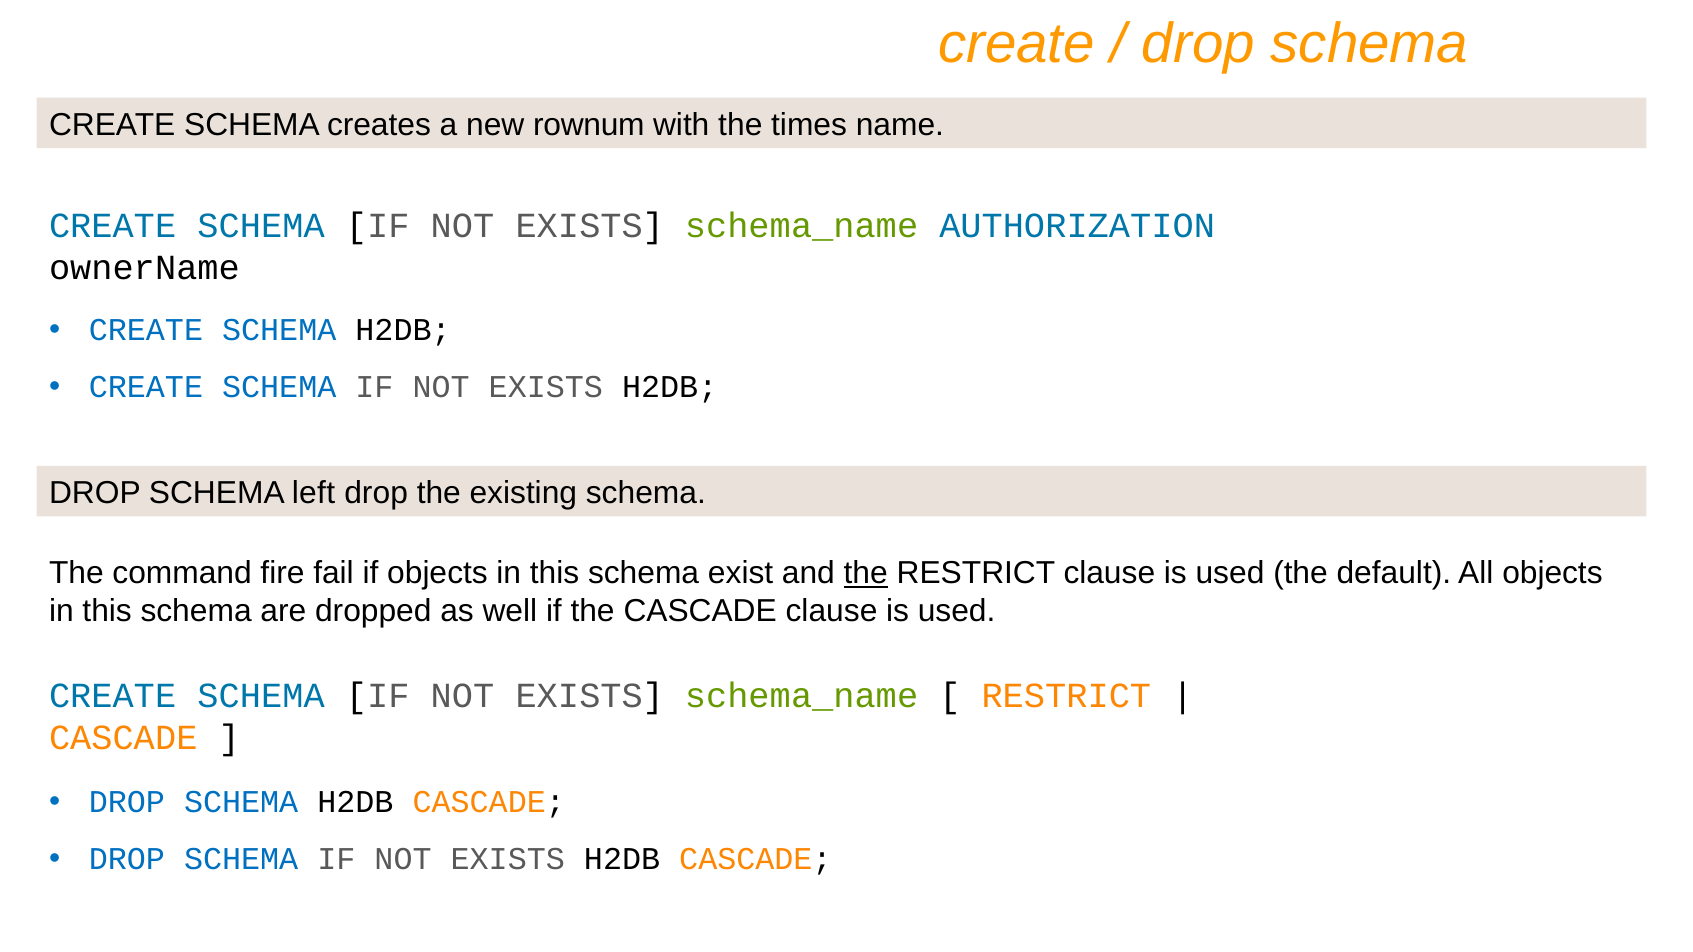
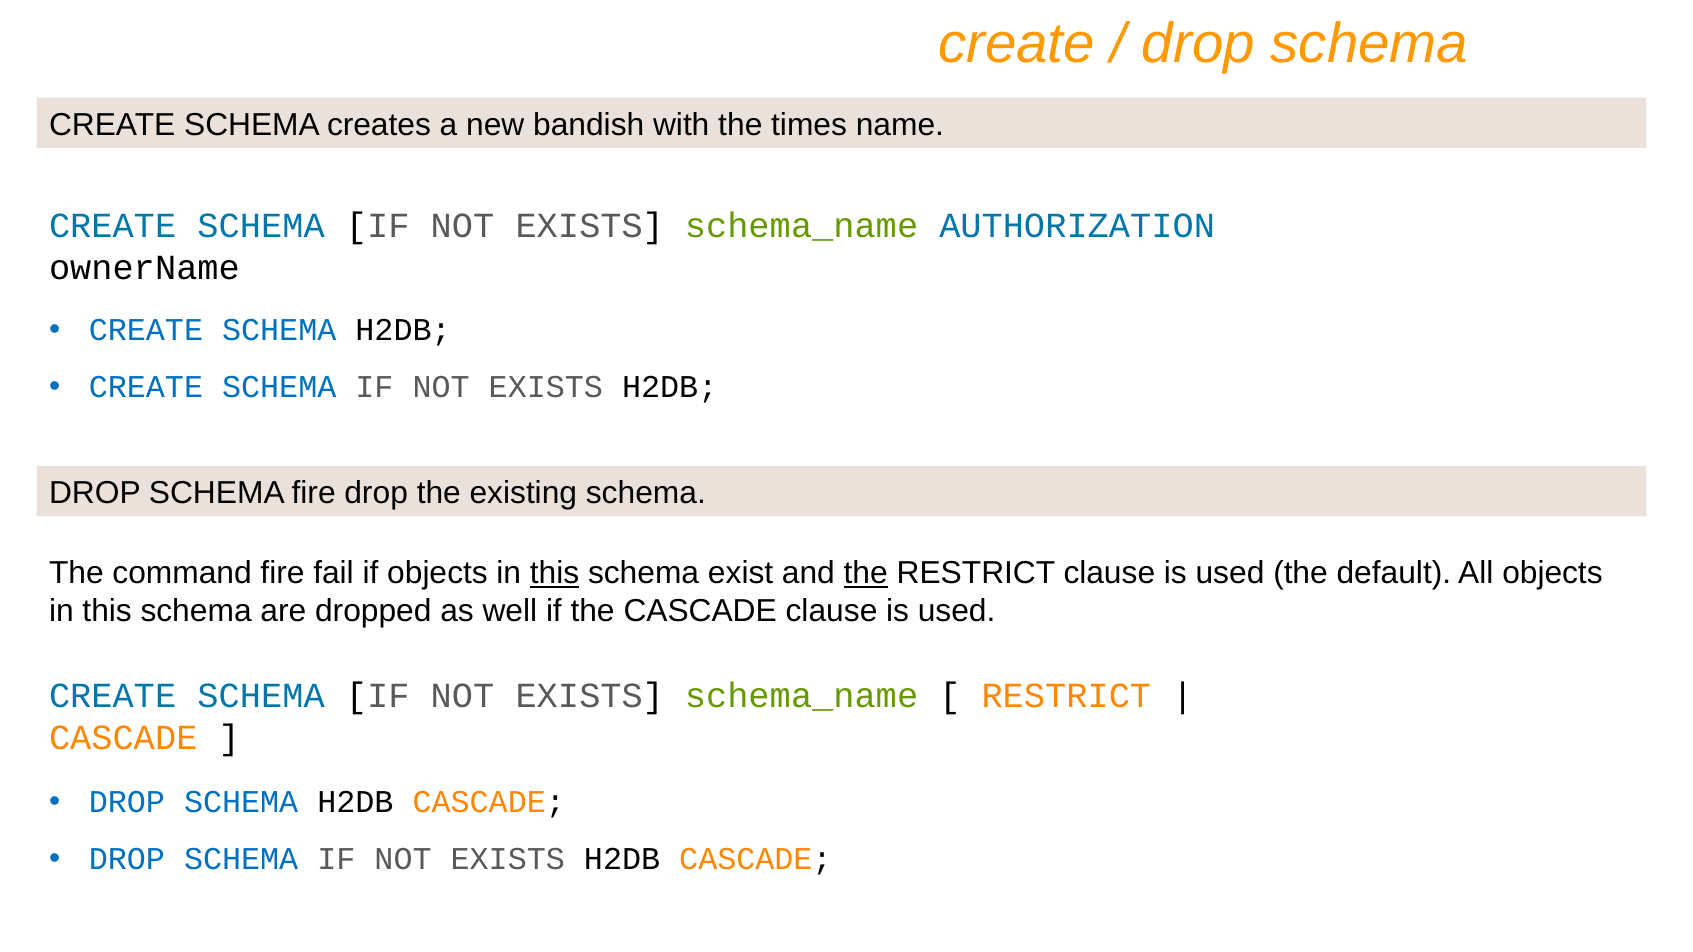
rownum: rownum -> bandish (589, 125)
SCHEMA left: left -> fire (314, 494)
this underline: none -> present (555, 574)
